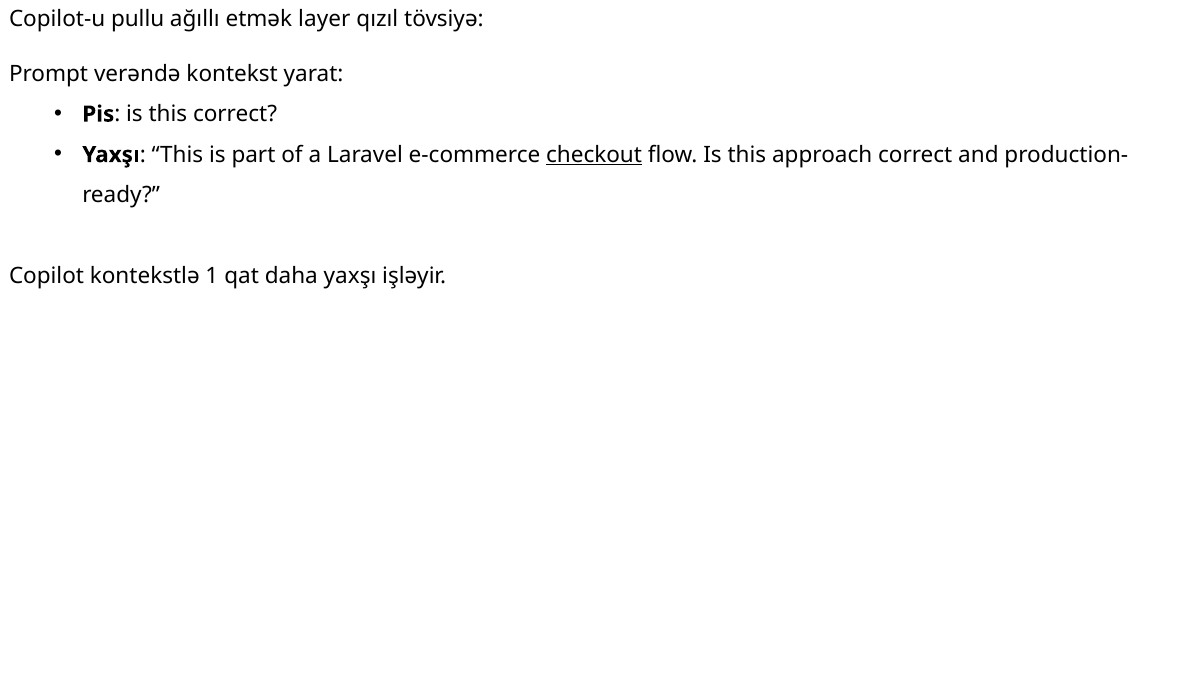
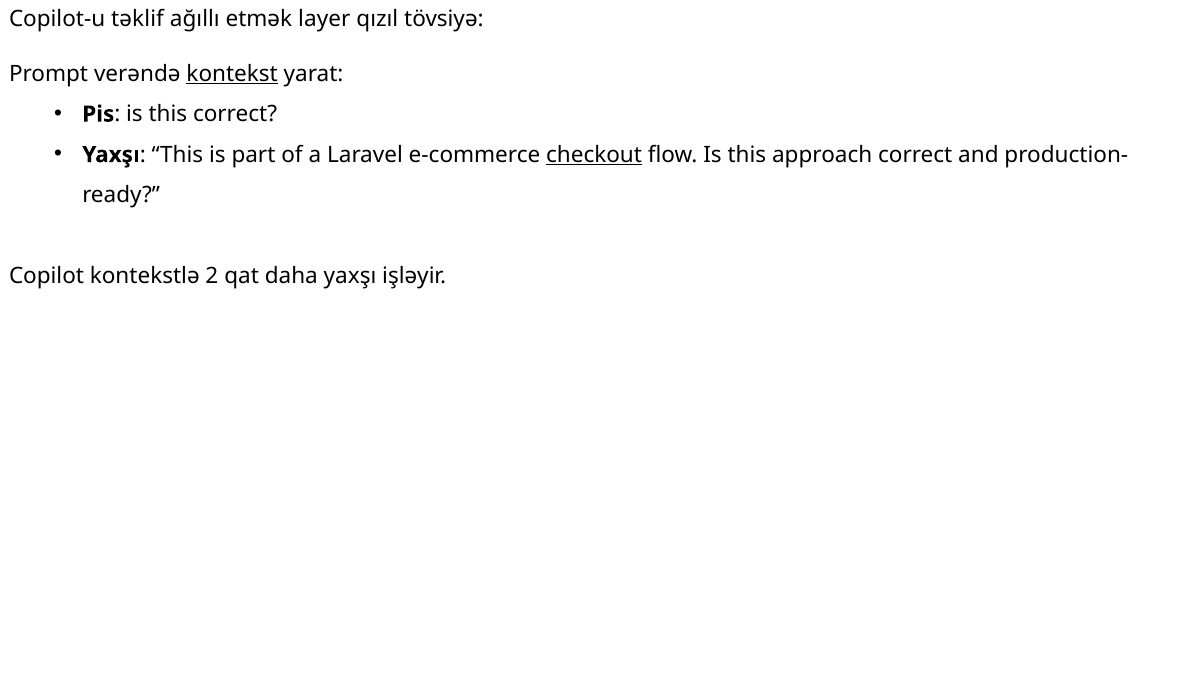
pullu: pullu -> təklif (138, 20)
kontekst underline: none -> present (232, 74)
1: 1 -> 2 (212, 276)
